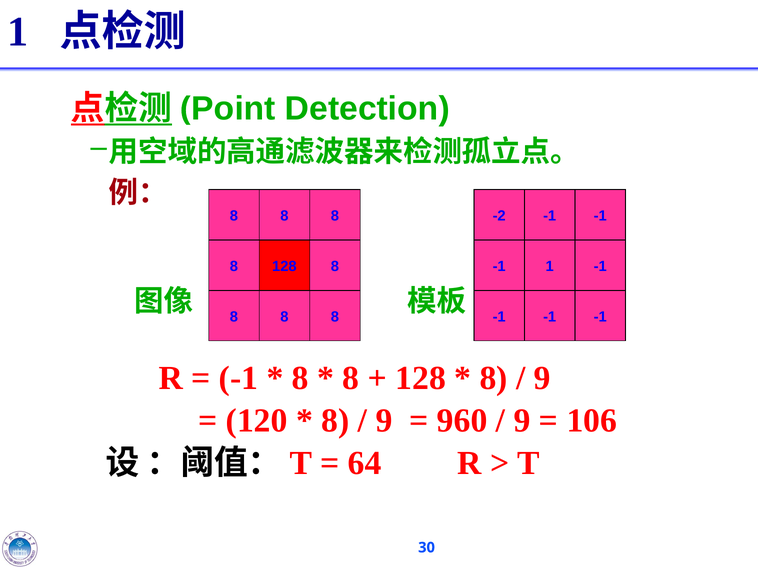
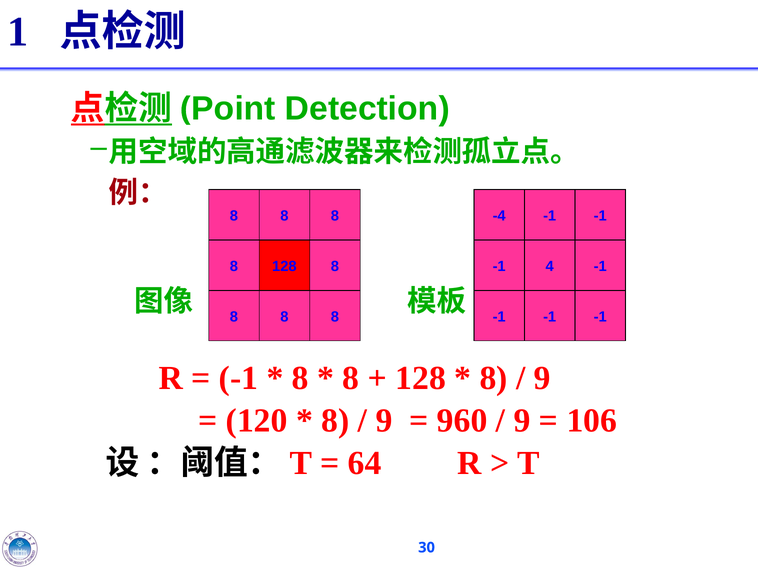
-2: -2 -> -4 (499, 216)
-1 1: 1 -> 4 (550, 266)
